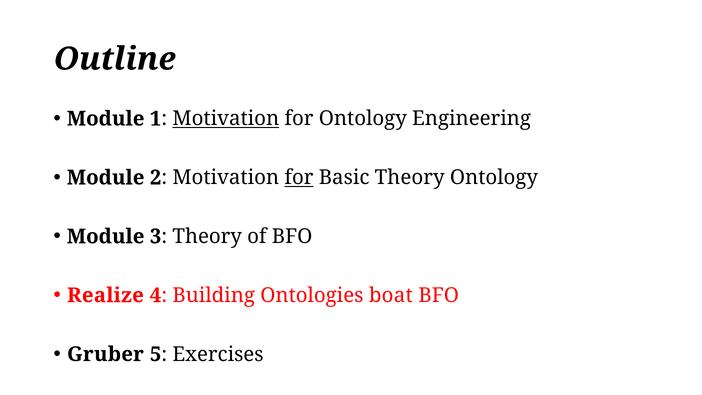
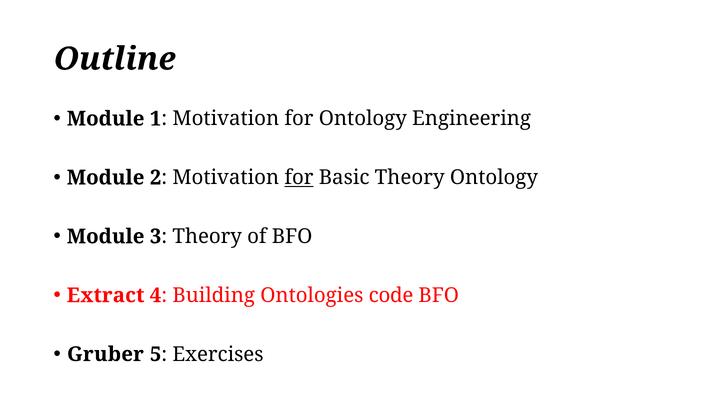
Motivation underline: present -> none (226, 119)
Realize: Realize -> Extract (106, 295)
boat: boat -> code (391, 295)
